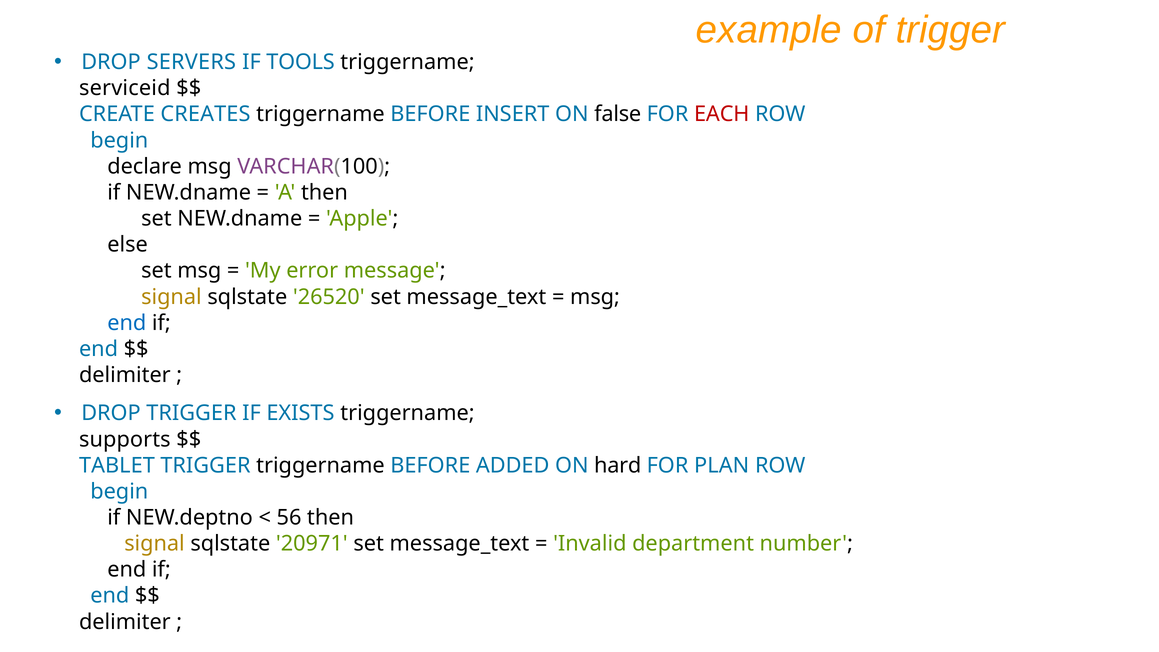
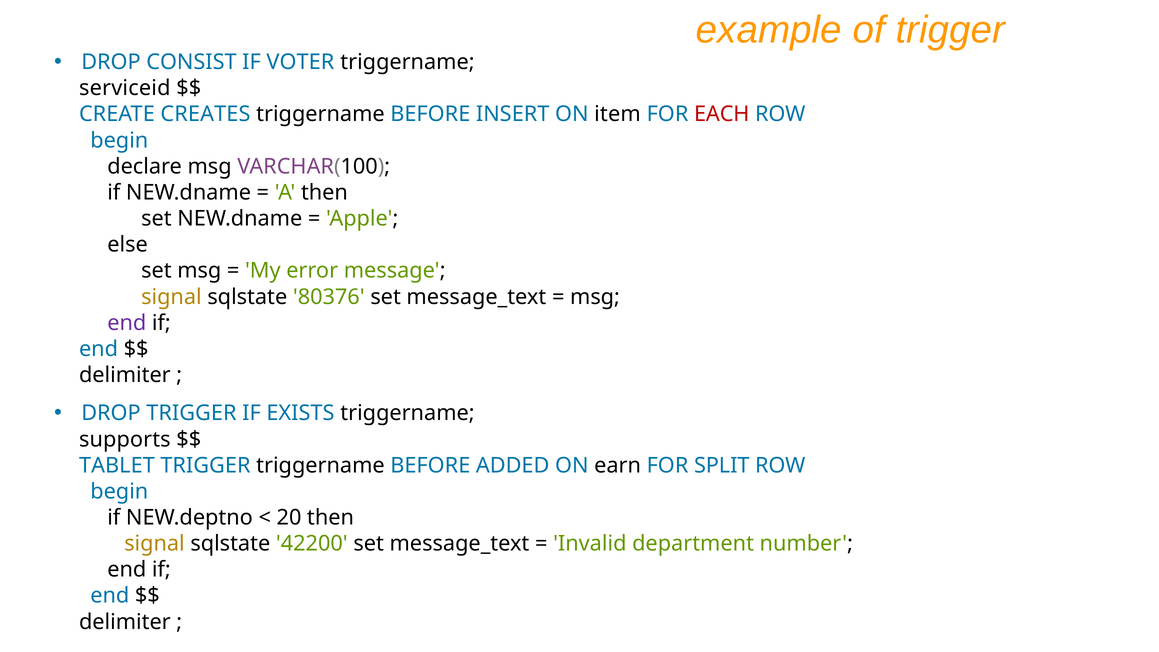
SERVERS: SERVERS -> CONSIST (191, 62)
TOOLS: TOOLS -> VOTER (300, 62)
false: false -> item (617, 114)
26520: 26520 -> 80376 (329, 297)
end colour: blue -> purple (127, 323)
hard: hard -> earn (618, 465)
PLAN: PLAN -> SPLIT (722, 465)
56: 56 -> 20 (289, 518)
20971: 20971 -> 42200 (312, 544)
